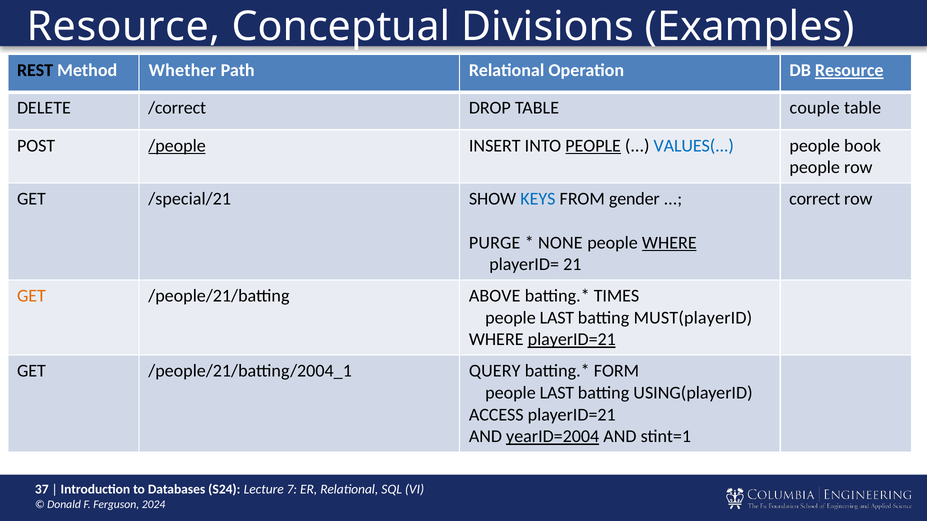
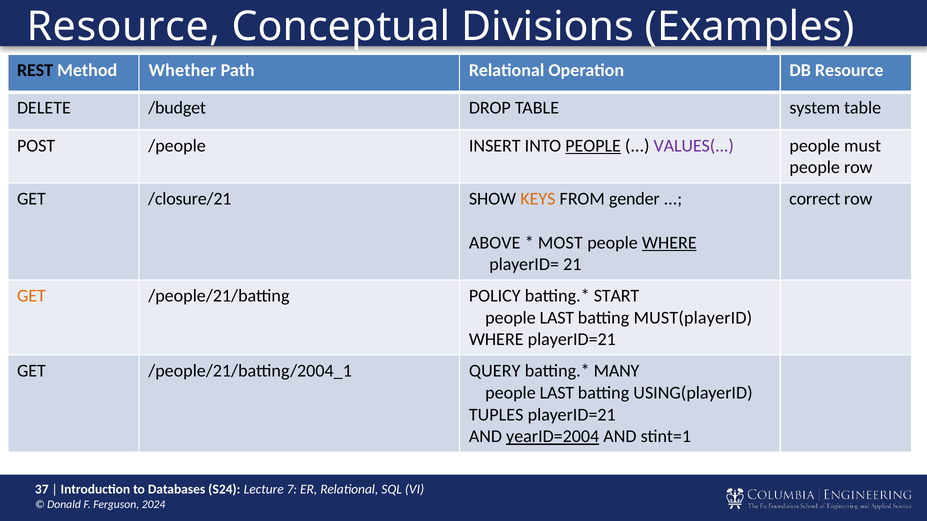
Resource underline: present -> none (849, 71)
/correct: /correct -> /budget (177, 108)
couple: couple -> system (815, 108)
/people underline: present -> none (177, 146)
VALUES( colour: blue -> purple (694, 146)
book: book -> must (863, 146)
/special/21: /special/21 -> /closure/21 (190, 199)
KEYS colour: blue -> orange (538, 199)
PURGE: PURGE -> ABOVE (495, 243)
NONE: NONE -> MOST (560, 243)
ABOVE: ABOVE -> POLICY (495, 296)
TIMES: TIMES -> START (617, 296)
playerID=21 underline: present -> none (572, 340)
FORM: FORM -> MANY (617, 371)
ACCESS: ACCESS -> TUPLES (496, 415)
